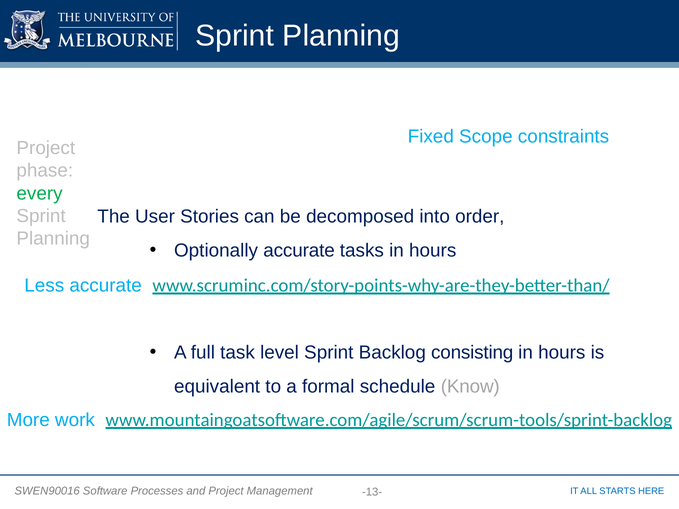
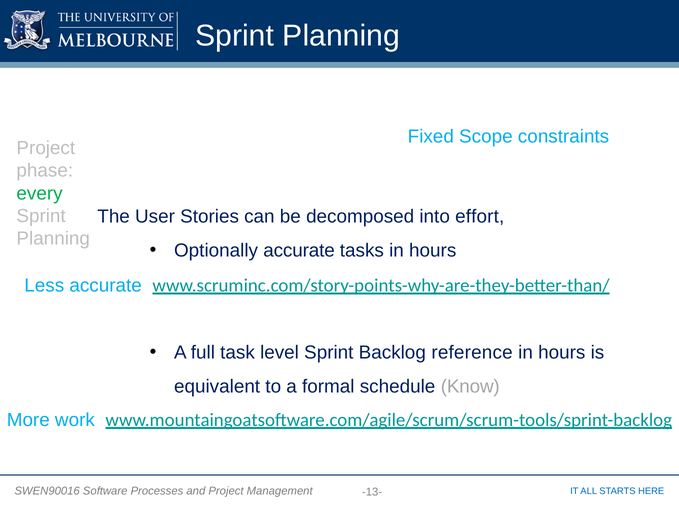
order: order -> effort (480, 217)
consisting: consisting -> reference (472, 353)
